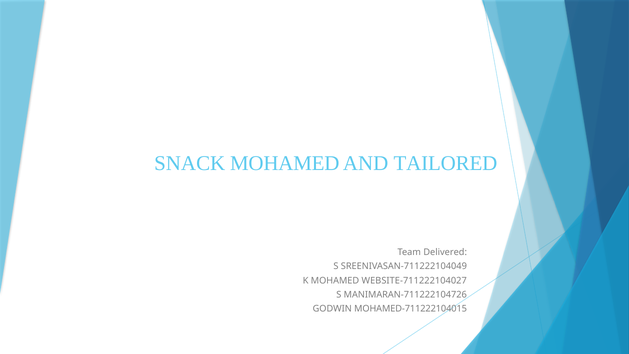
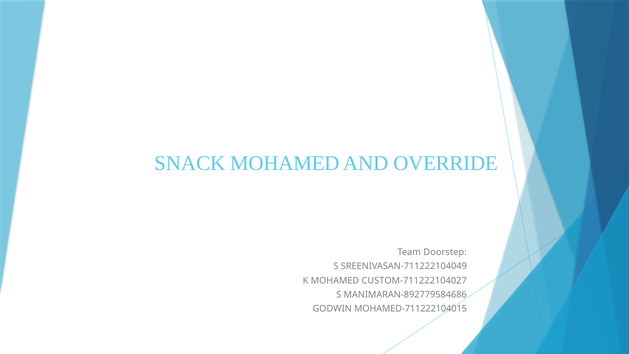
TAILORED: TAILORED -> OVERRIDE (446, 163)
Delivered: Delivered -> Doorstep (445, 252)
WEBSITE-711222104027: WEBSITE-711222104027 -> CUSTOM-711222104027 (414, 280)
MANIMARAN-711222104726: MANIMARAN-711222104726 -> MANIMARAN-892779584686 (405, 294)
